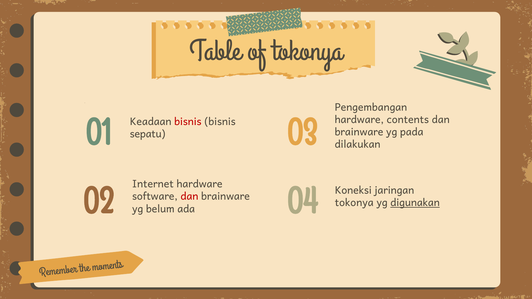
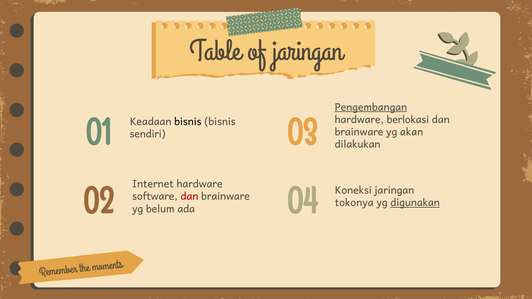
of tokonya: tokonya -> jaringan (308, 50)
Pengembangan underline: none -> present (371, 107)
contents: contents -> berlokasi (408, 120)
bisnis colour: red -> black (188, 122)
pada: pada -> akan (412, 132)
sepatu: sepatu -> sendiri (148, 134)
